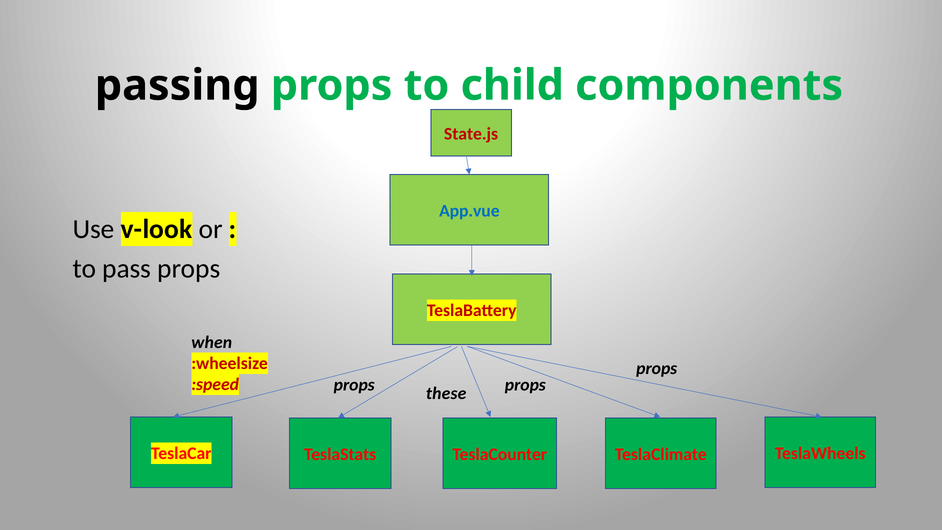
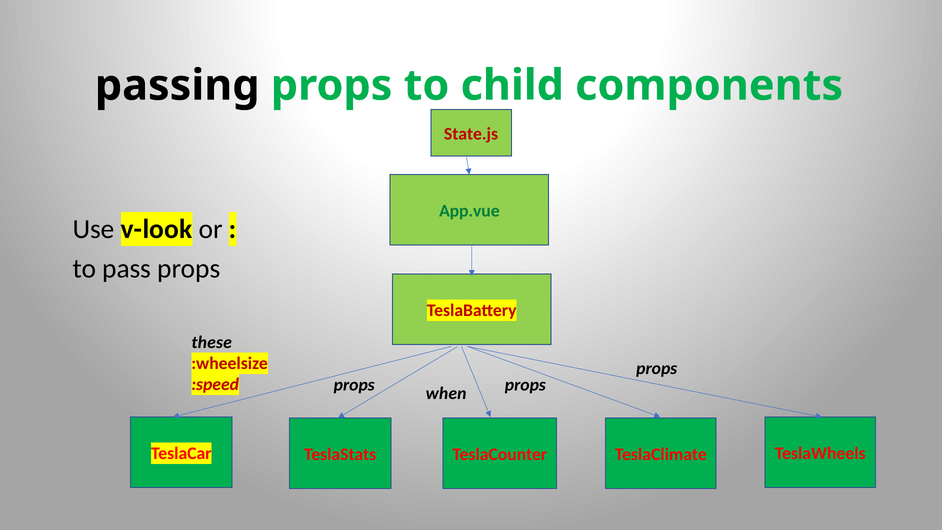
App.vue colour: blue -> green (469, 211)
when: when -> these (212, 342)
these: these -> when (446, 393)
